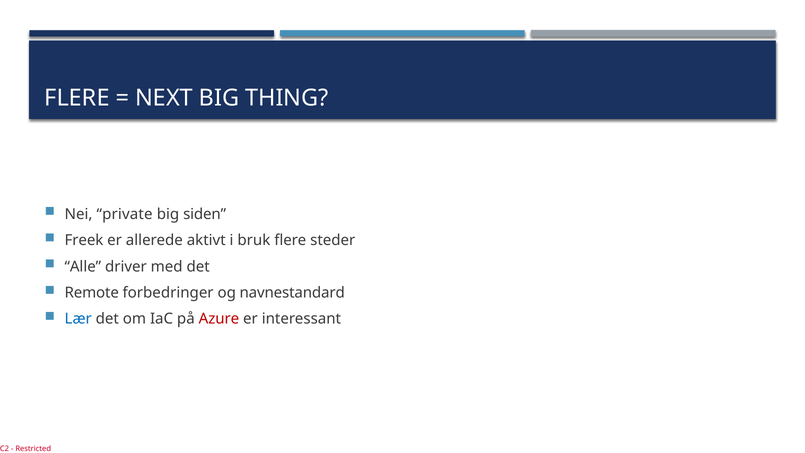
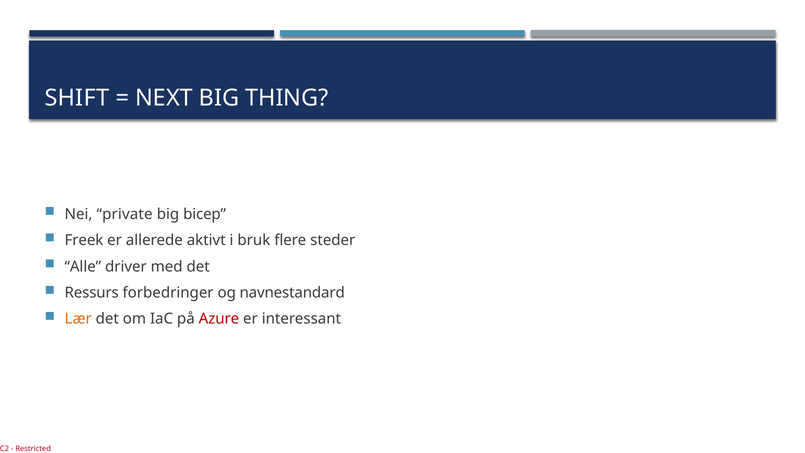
FLERE: FLERE -> SHIFT (77, 98)
siden: siden -> bicep (205, 214)
Remote: Remote -> Ressurs (92, 293)
Lær colour: blue -> orange (78, 319)
